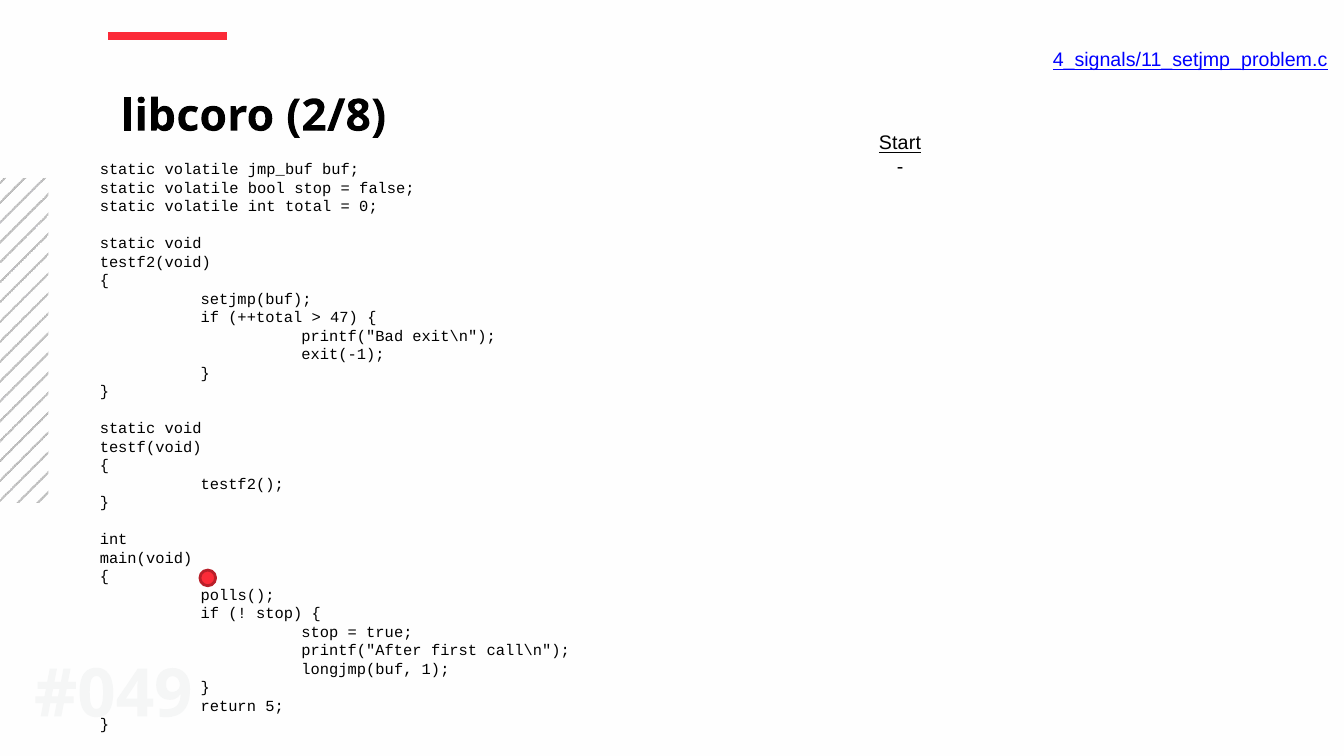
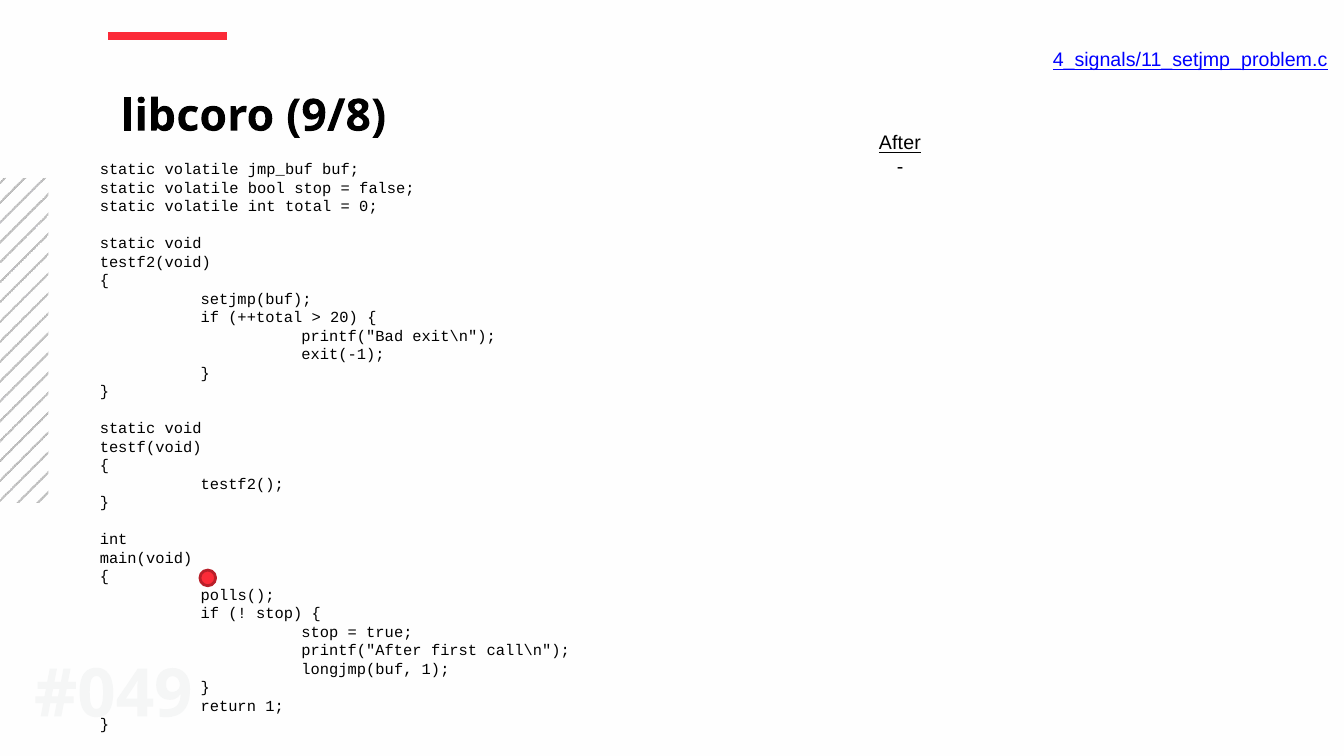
2/8: 2/8 -> 9/8 (336, 116)
Start: Start -> After (900, 143)
47: 47 -> 20 (344, 318)
return 5: 5 -> 1 (275, 706)
